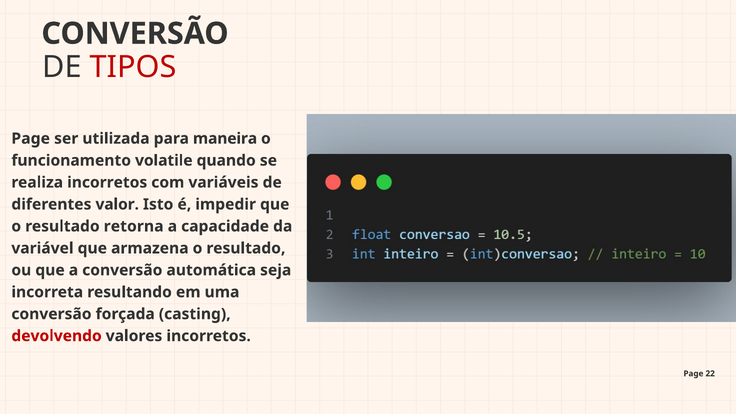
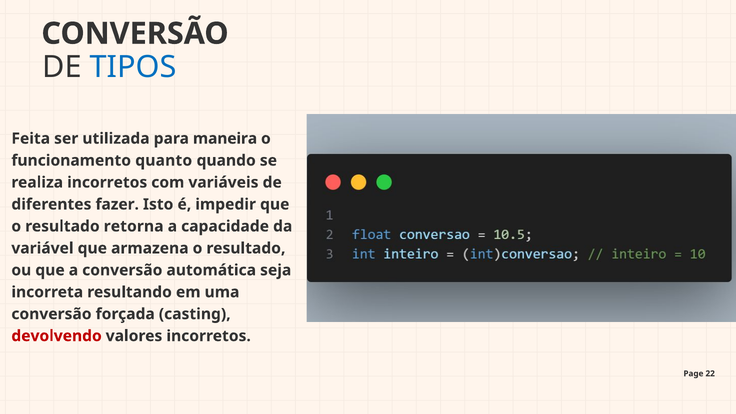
TIPOS colour: red -> blue (133, 67)
Page: Page -> Feita (31, 139)
volatile: volatile -> quanto (164, 160)
valor: valor -> fazer (117, 204)
